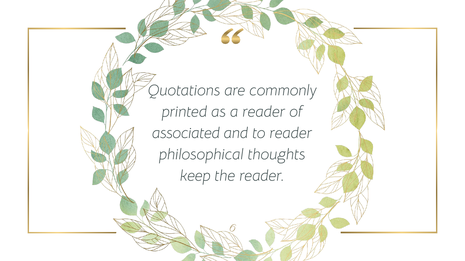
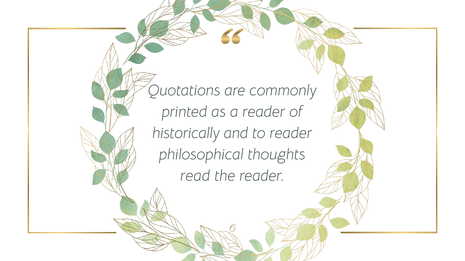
associated: associated -> historically (186, 133)
keep: keep -> read (195, 176)
